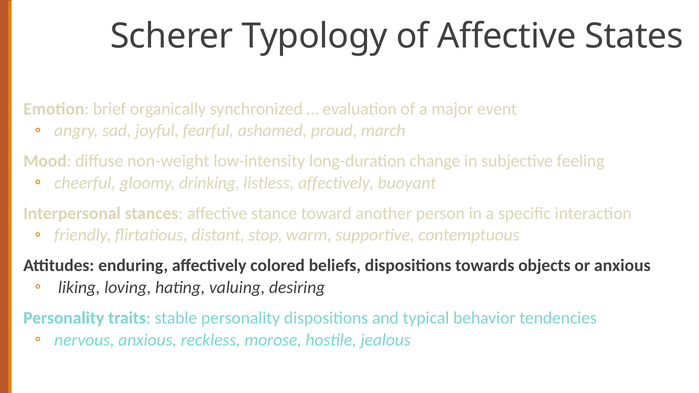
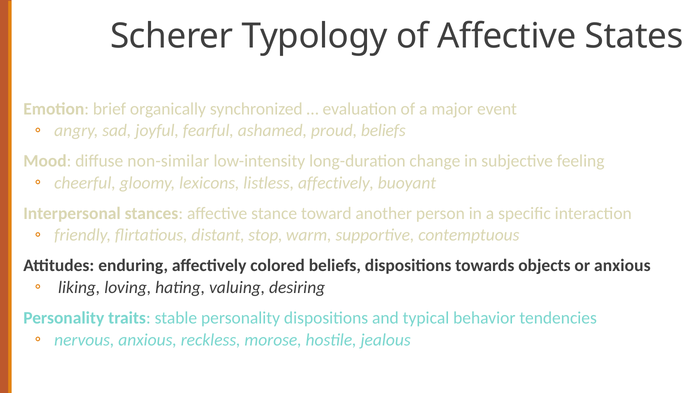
proud march: march -> beliefs (383, 131)
non-weight: non-weight -> non-similar (168, 161)
drinking: drinking -> lexicons (209, 183)
